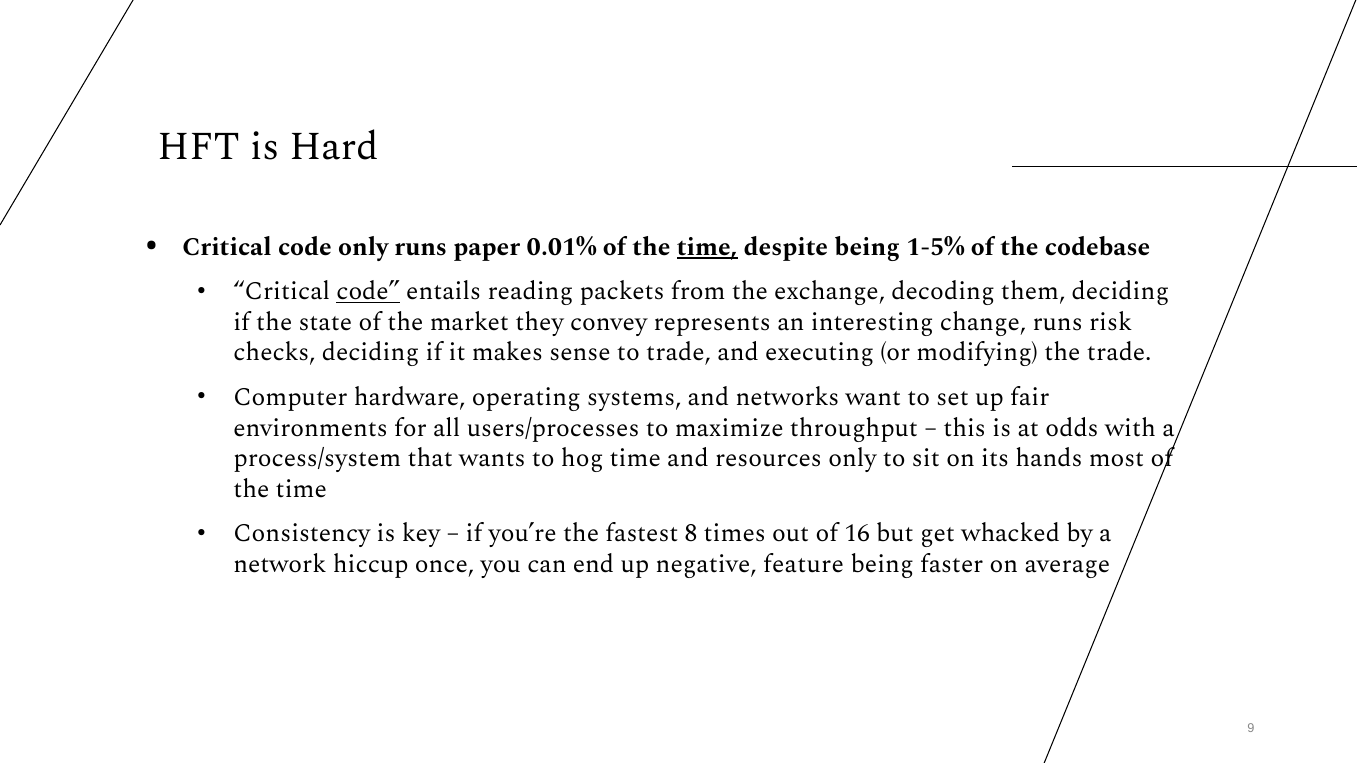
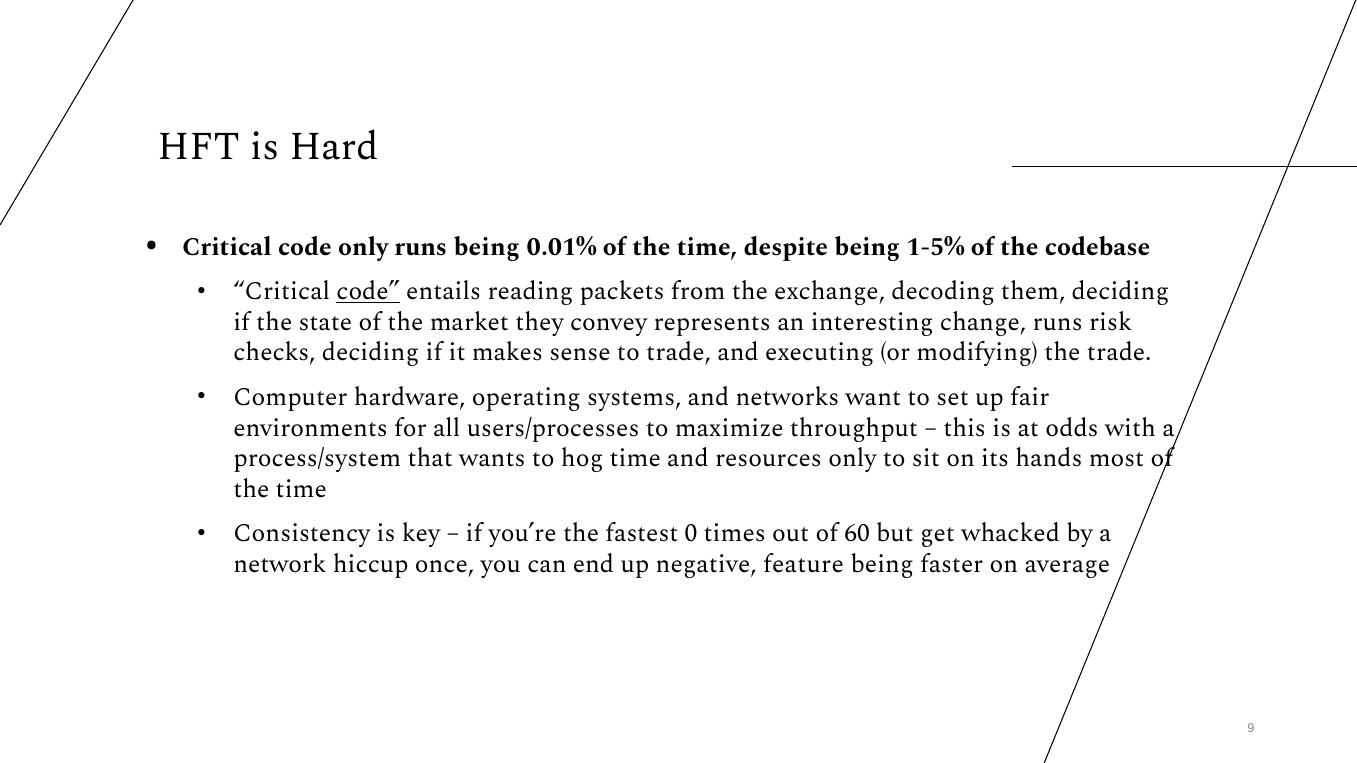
runs paper: paper -> being (487, 247)
time underline: present -> none (707, 247)
8: 8 -> 0 (691, 534)
16: 16 -> 60 (857, 534)
